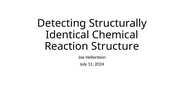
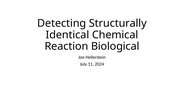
Structure: Structure -> Biological (115, 47)
